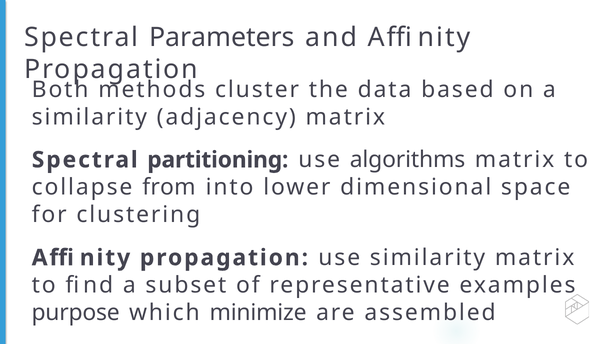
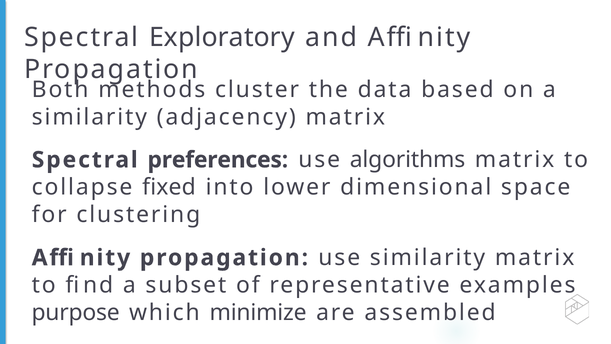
Parameters: Parameters -> Exploratory (222, 37)
partitioning: partitioning -> preferences (218, 160)
from: from -> fixed (169, 187)
